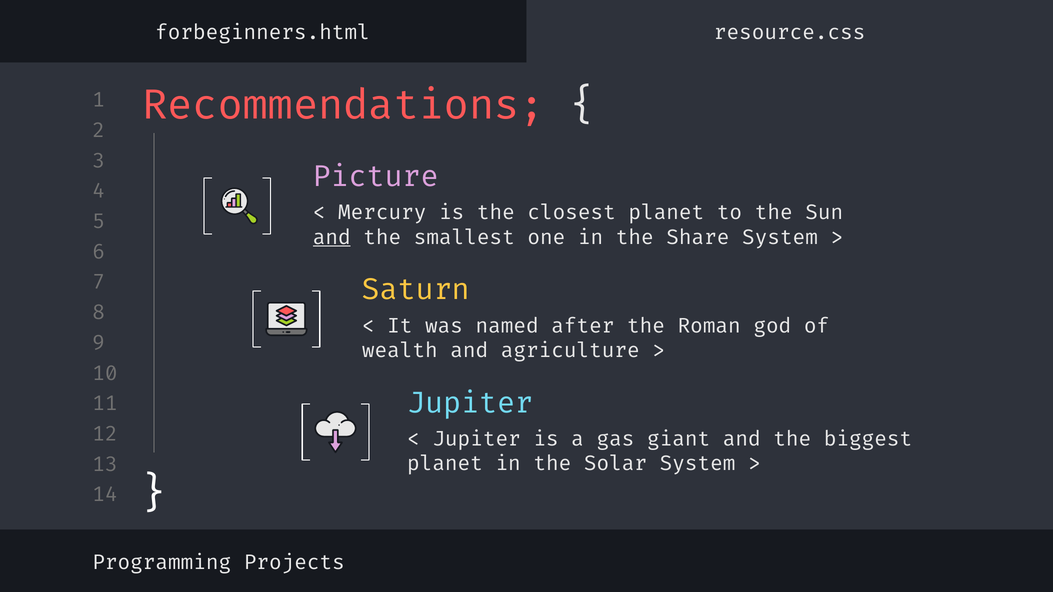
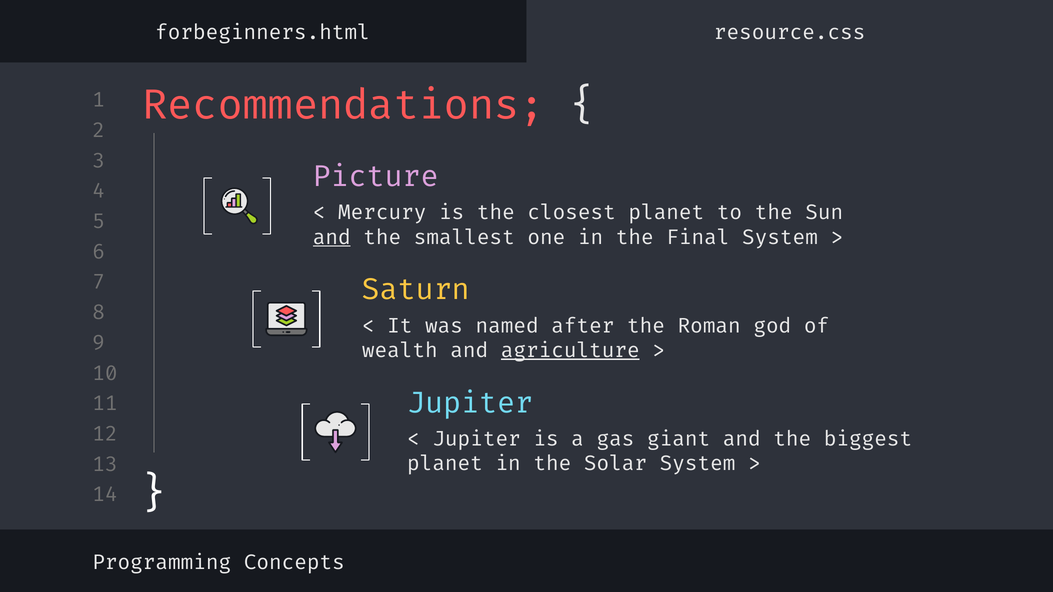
Share: Share -> Final (698, 237)
agriculture underline: none -> present (570, 351)
Projects: Projects -> Concepts (294, 563)
